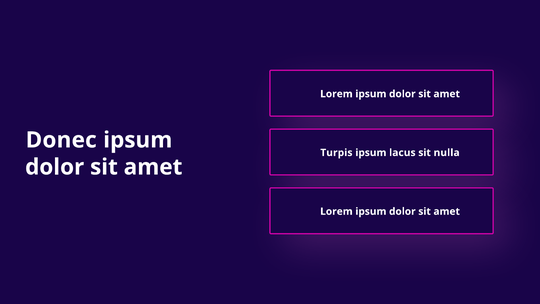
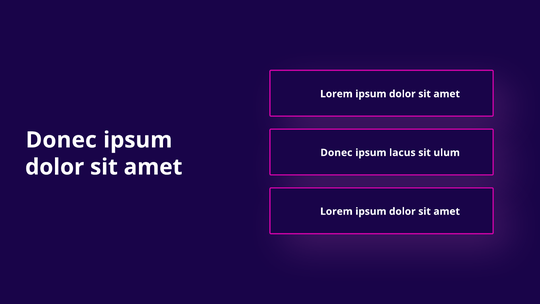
Turpis: Turpis -> Donec (336, 153)
nulla: nulla -> ulum (447, 153)
